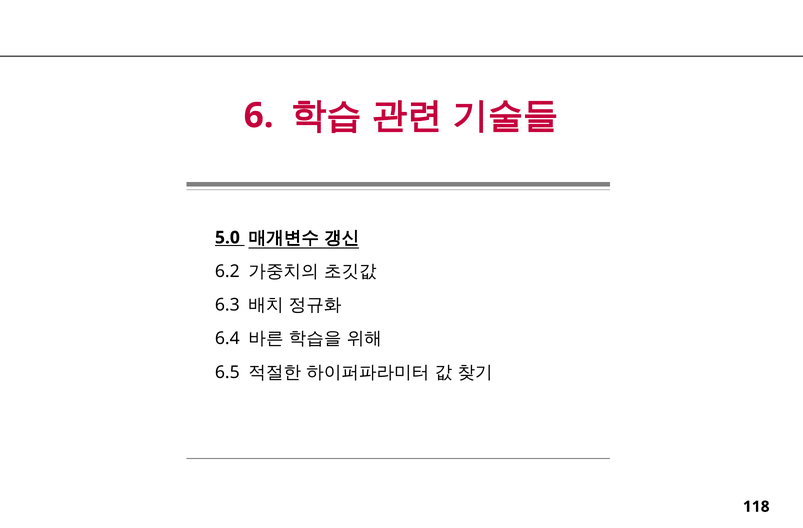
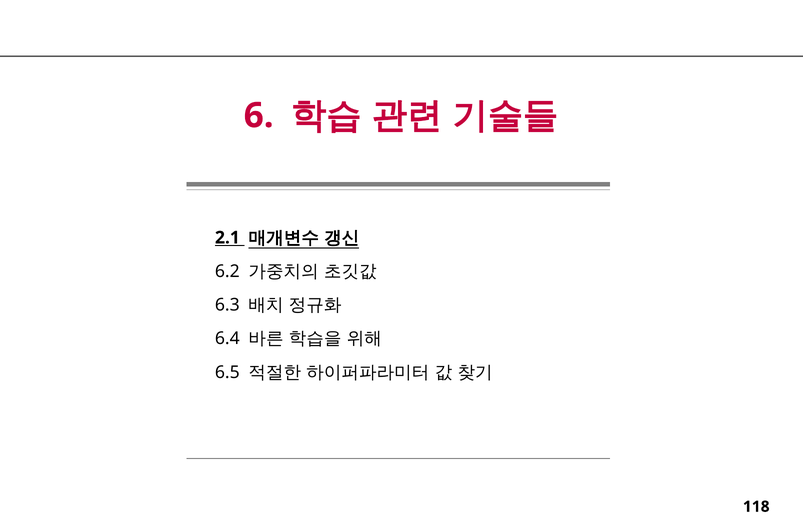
5.0: 5.0 -> 2.1 (227, 237)
